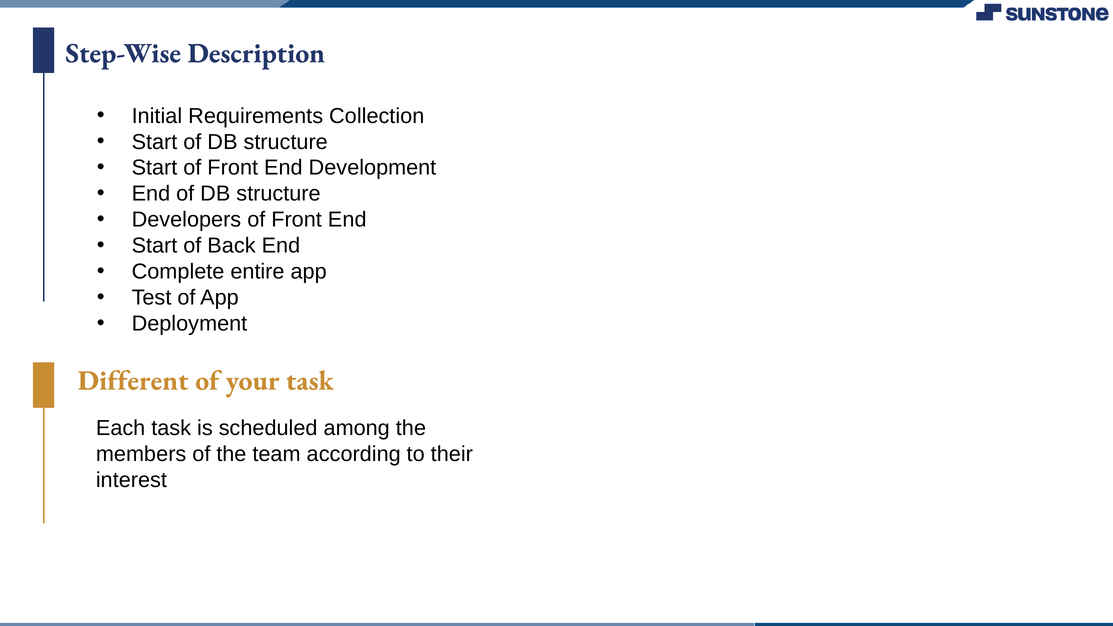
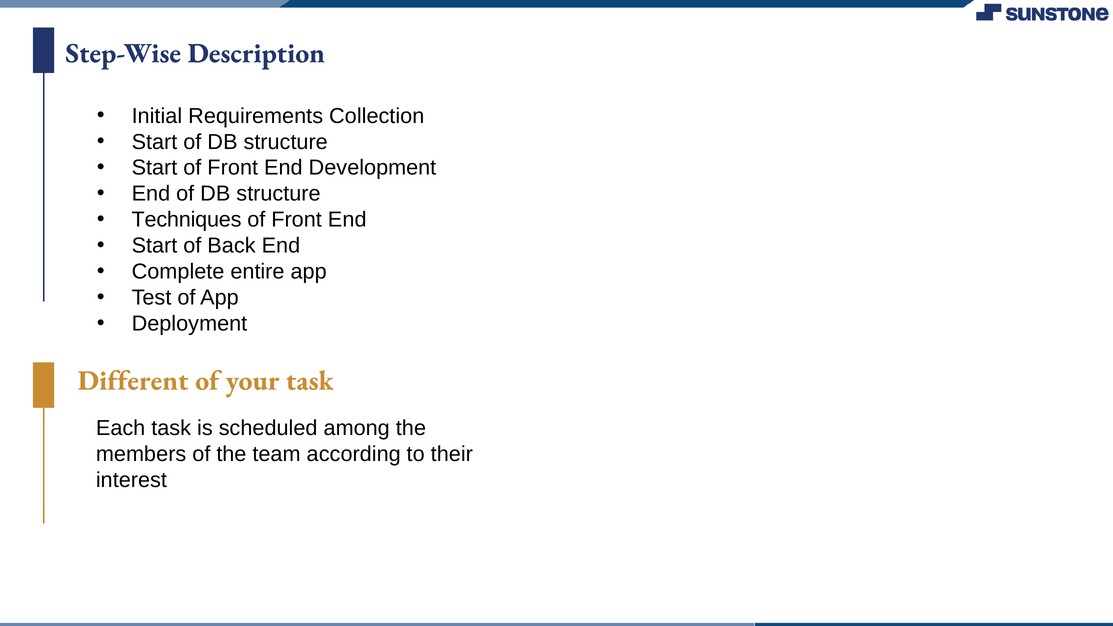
Developers: Developers -> Techniques (187, 220)
